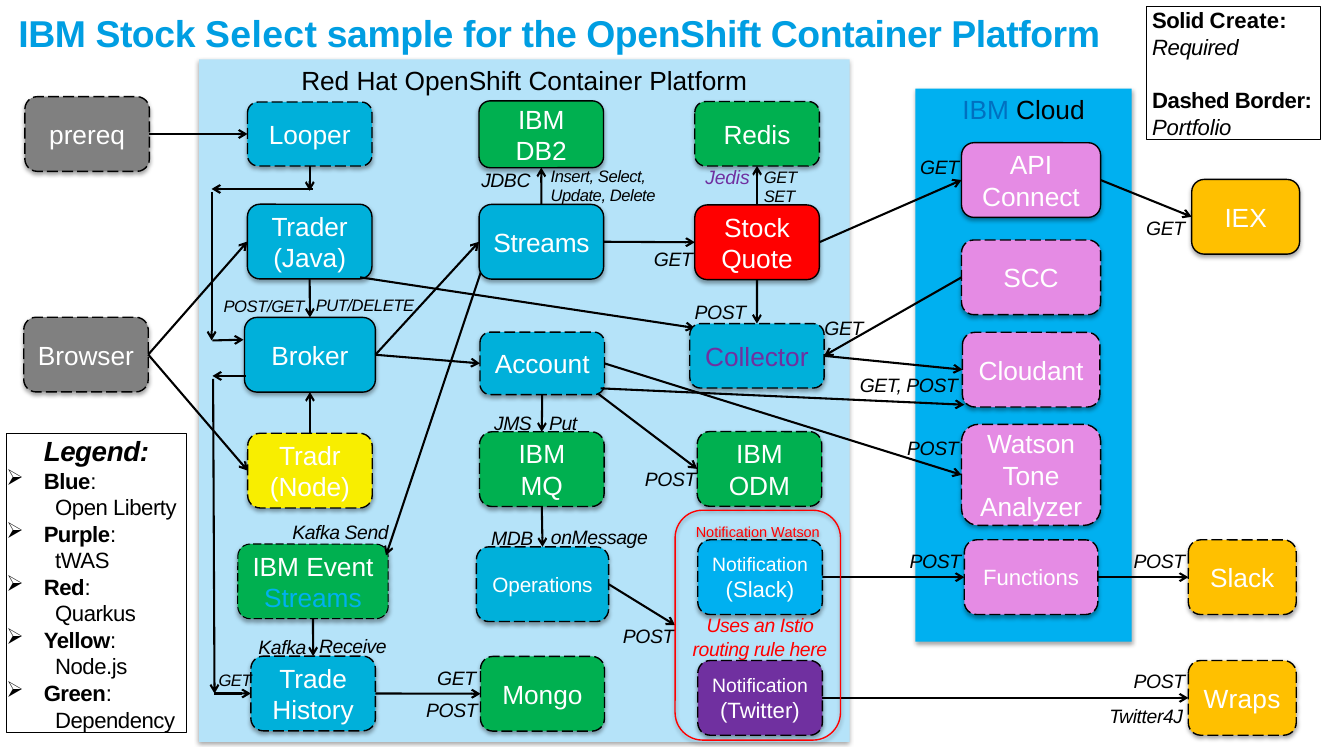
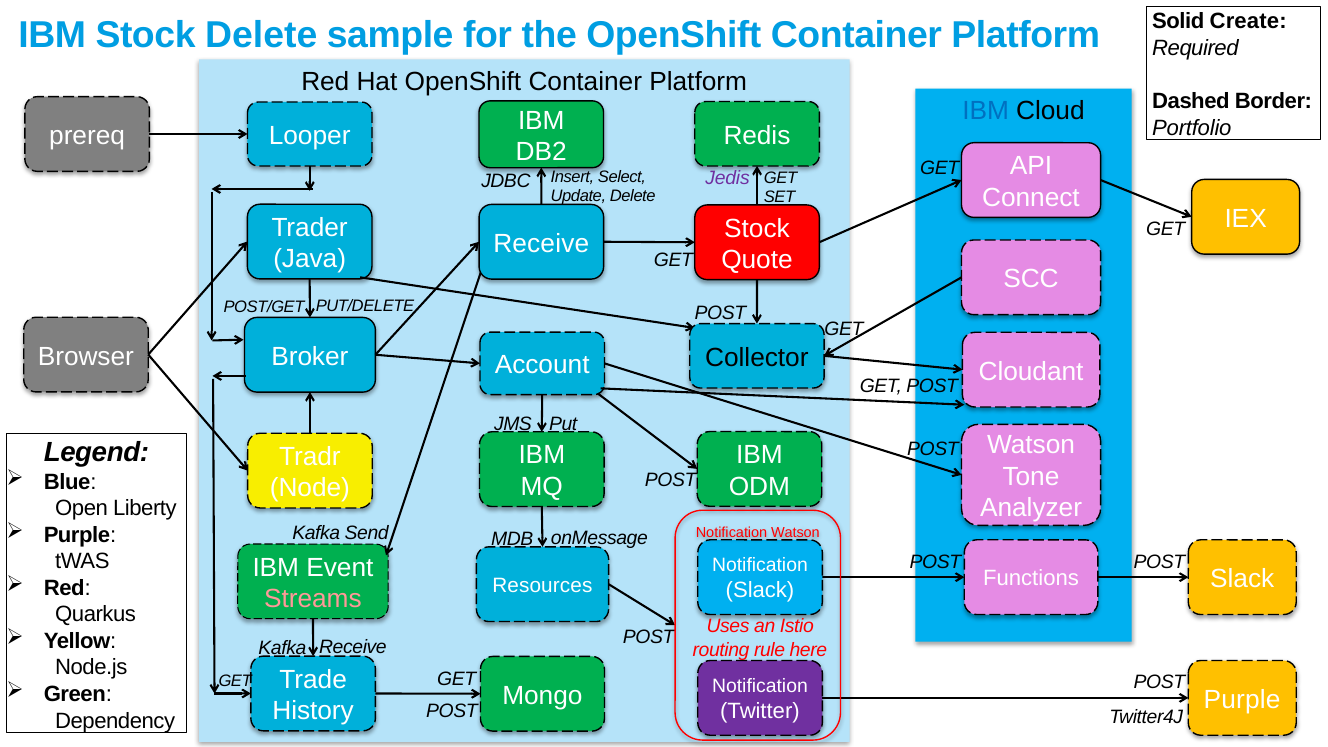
Stock Select: Select -> Delete (261, 35)
Streams: Streams -> Receive (541, 244)
Collector colour: purple -> black (757, 358)
Operations: Operations -> Resources (542, 586)
Streams colour: light blue -> pink (313, 599)
Wraps: Wraps -> Purple (1242, 700)
